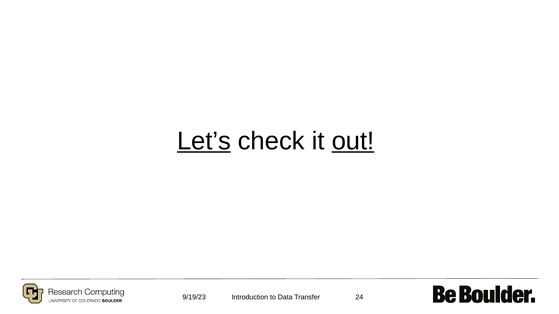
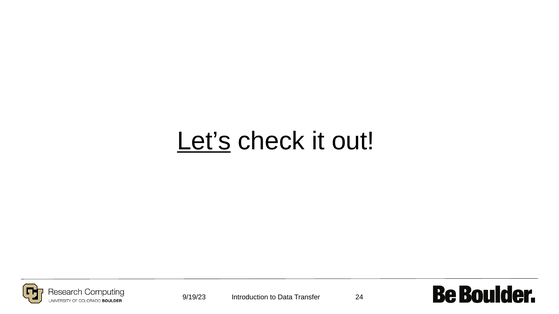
out underline: present -> none (353, 141)
